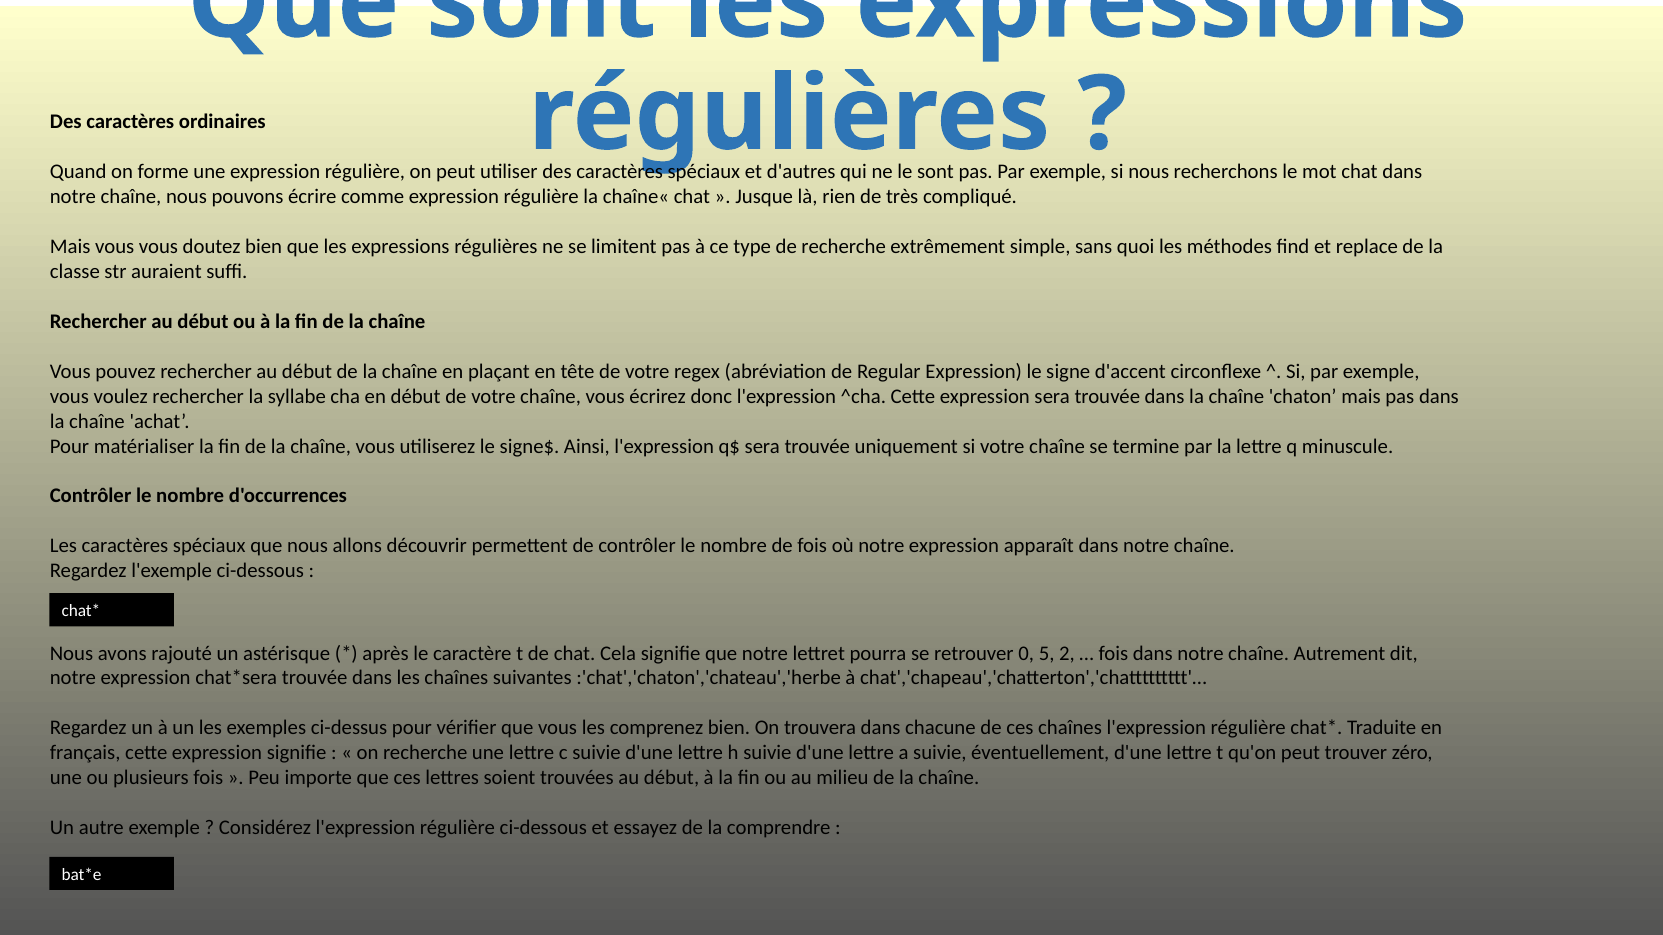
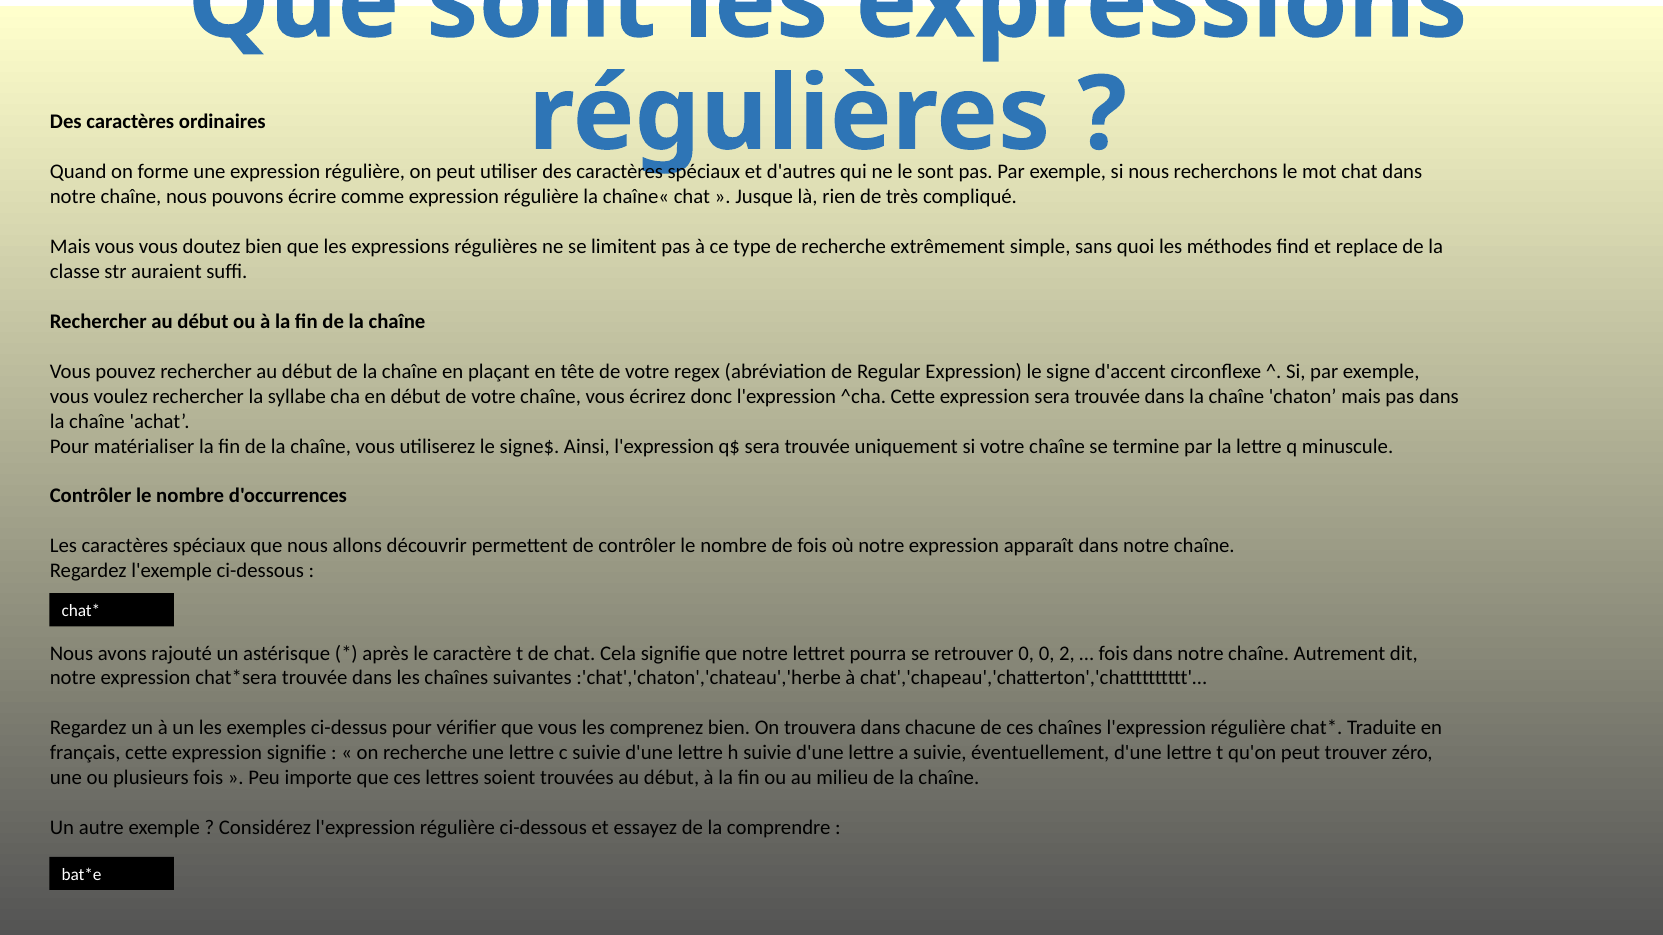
0 5: 5 -> 0 (1047, 653)
